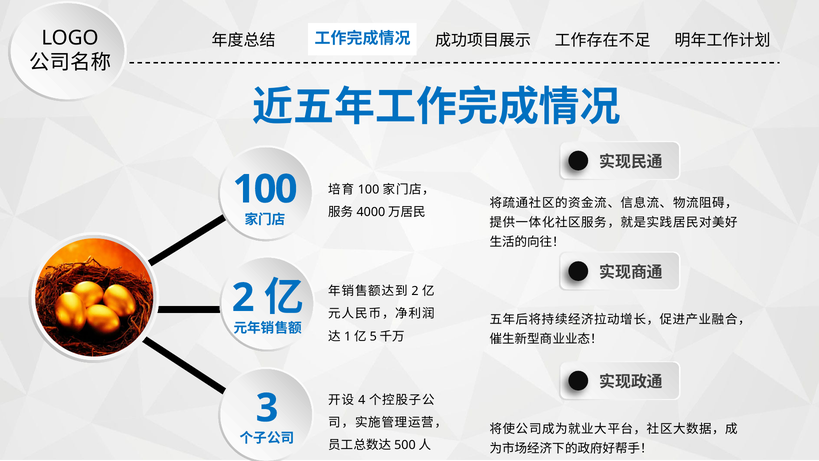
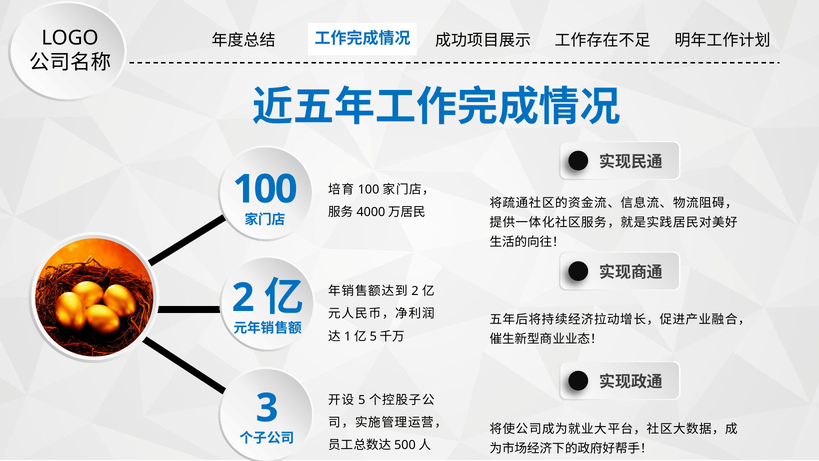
4: 4 -> 5 (362, 400)
